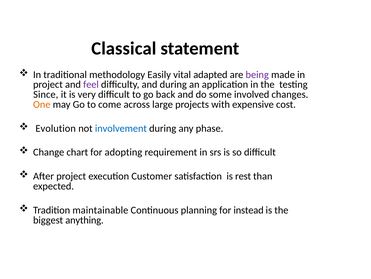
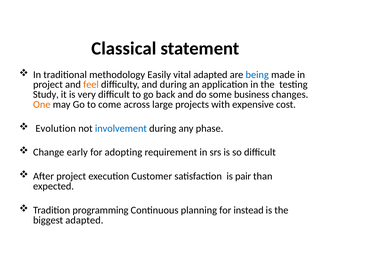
being colour: purple -> blue (257, 74)
feel colour: purple -> orange (91, 84)
Since: Since -> Study (46, 94)
involved: involved -> business (252, 94)
chart: chart -> early (77, 152)
rest: rest -> pair (243, 176)
maintainable: maintainable -> programming (100, 210)
biggest anything: anything -> adapted (84, 220)
